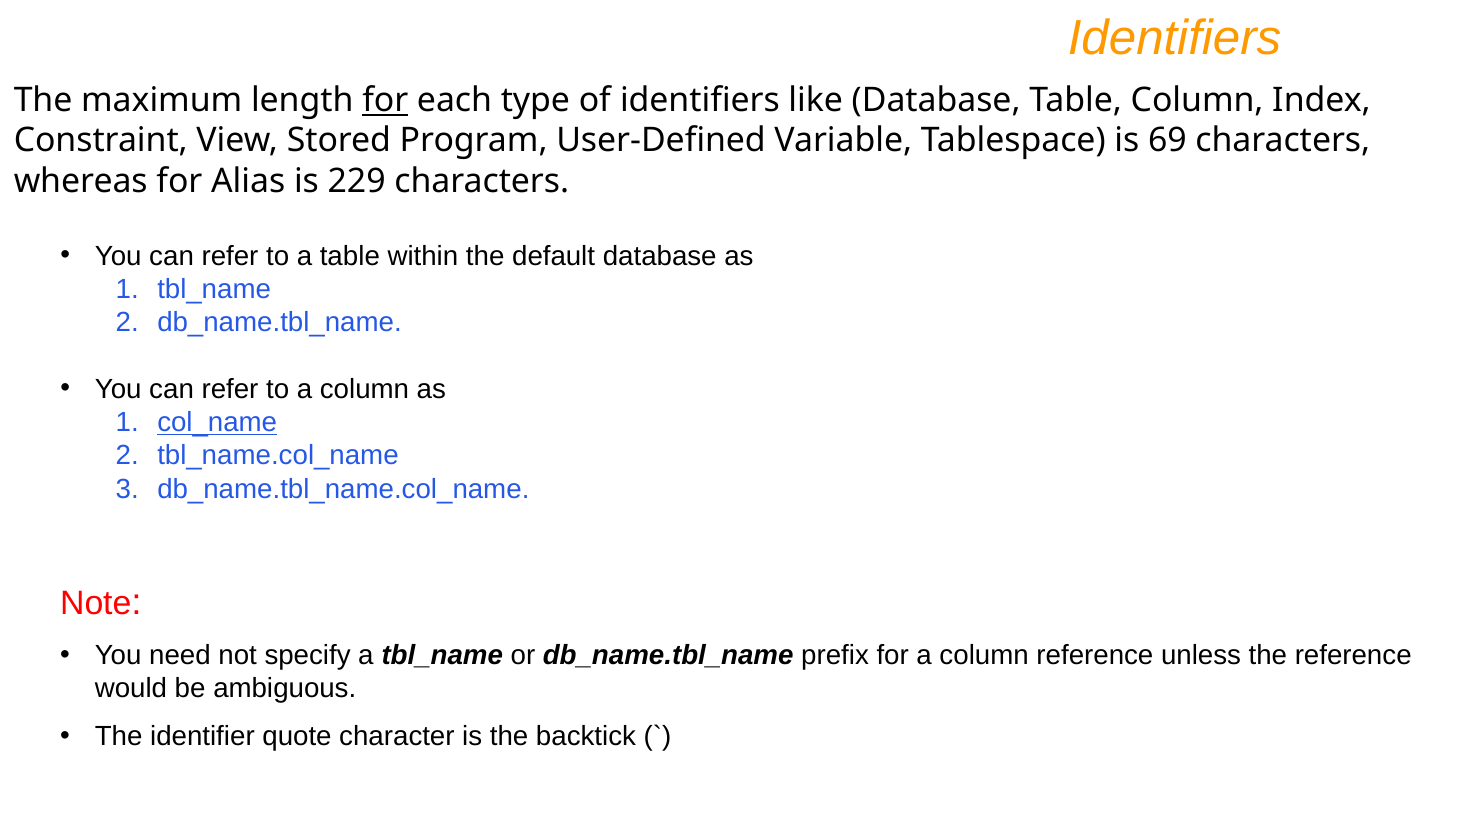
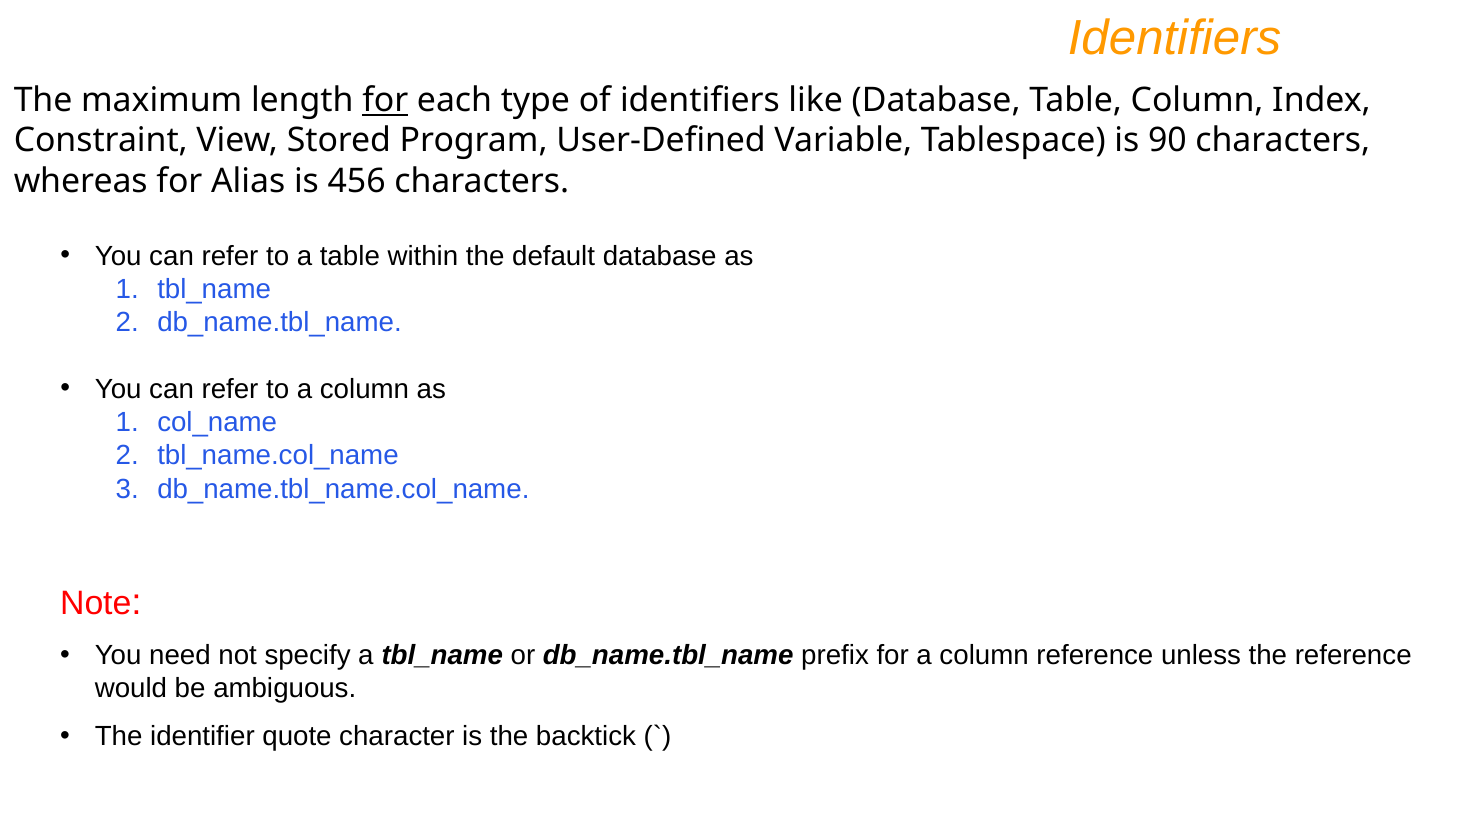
69: 69 -> 90 (1167, 141)
229: 229 -> 456 (357, 181)
col_name underline: present -> none (217, 422)
